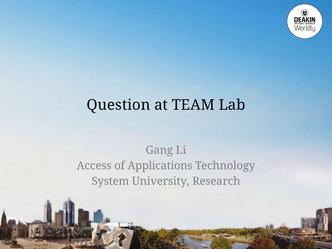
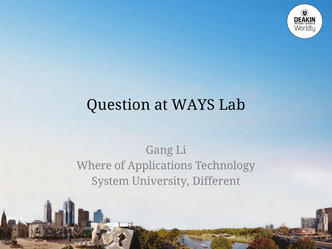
TEAM: TEAM -> WAYS (193, 105)
Access: Access -> Where (94, 166)
Research: Research -> Different (216, 181)
